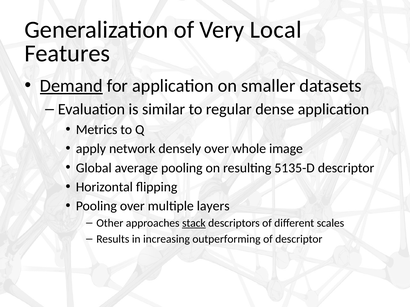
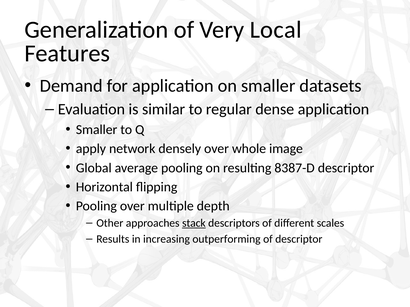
Demand underline: present -> none (71, 86)
Metrics: Metrics -> Smaller (97, 130)
5135-D: 5135-D -> 8387-D (295, 168)
layers: layers -> depth (213, 206)
